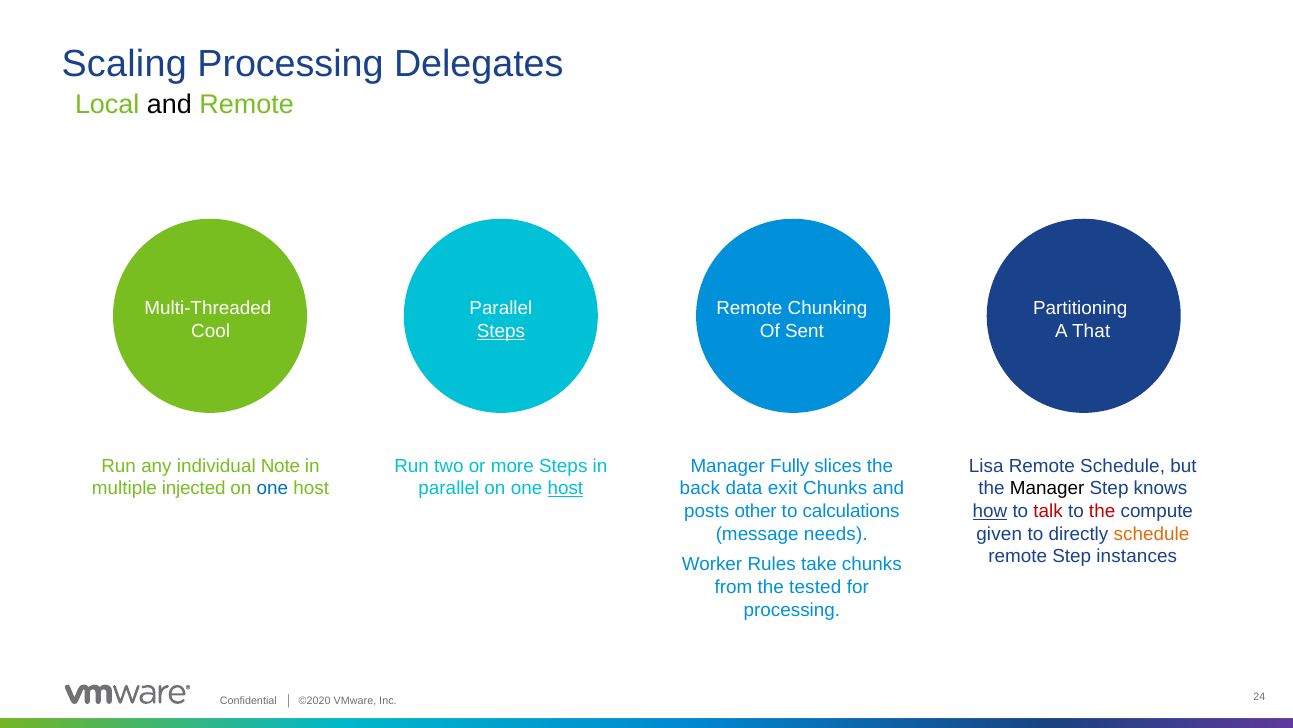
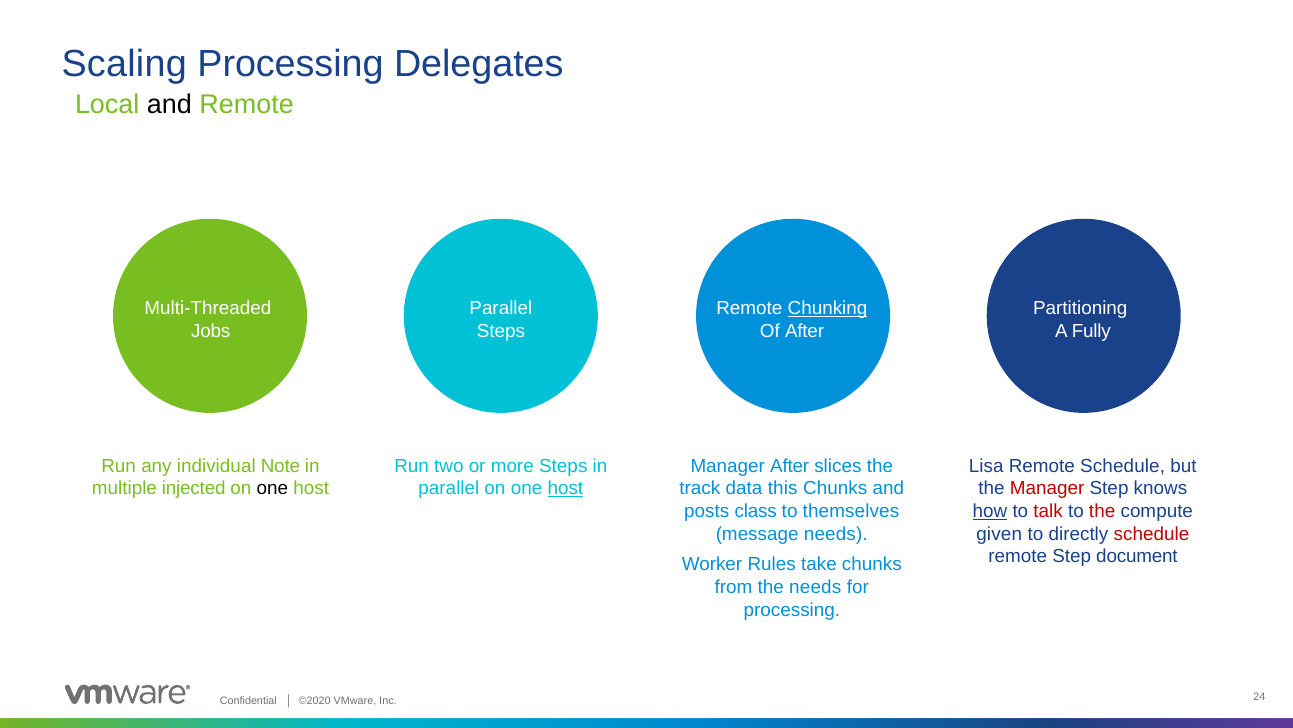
Chunking underline: none -> present (828, 308)
Cool: Cool -> Jobs (211, 331)
Steps underline: present -> none (501, 331)
Of Sent: Sent -> After (805, 331)
That: That -> Fully (1091, 331)
Manager Fully: Fully -> After (790, 466)
one colour: blue -> black (272, 488)
back: back -> track (700, 488)
exit: exit -> this (783, 488)
Manager colour: black -> red (1047, 488)
other: other -> class (756, 511)
calculations: calculations -> themselves (851, 511)
schedule colour: orange -> red (1151, 533)
instances: instances -> document (1137, 556)
the tested: tested -> needs (815, 587)
